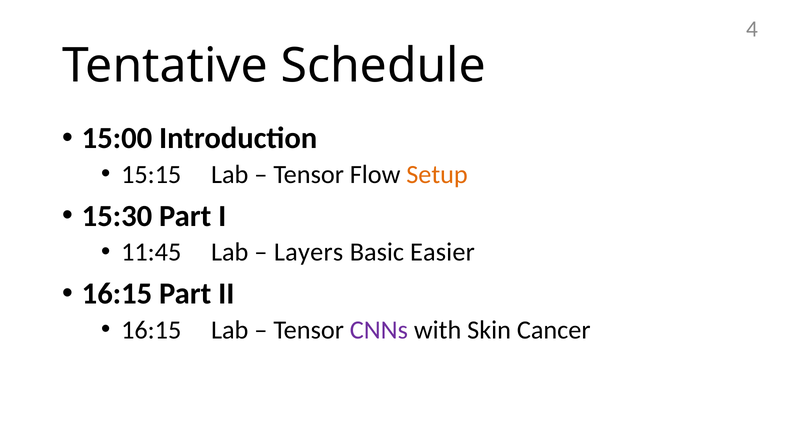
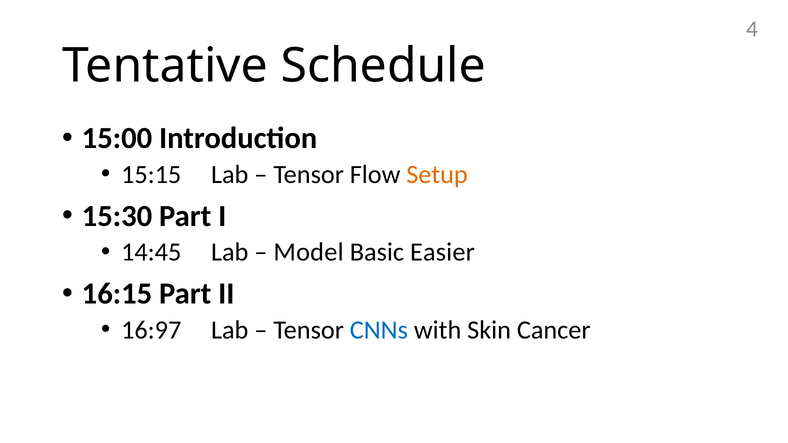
11:45: 11:45 -> 14:45 (151, 252)
Layers: Layers -> Model (309, 252)
16:15: 16:15 -> 16:97 (151, 330)
CNNs colour: purple -> blue (379, 330)
